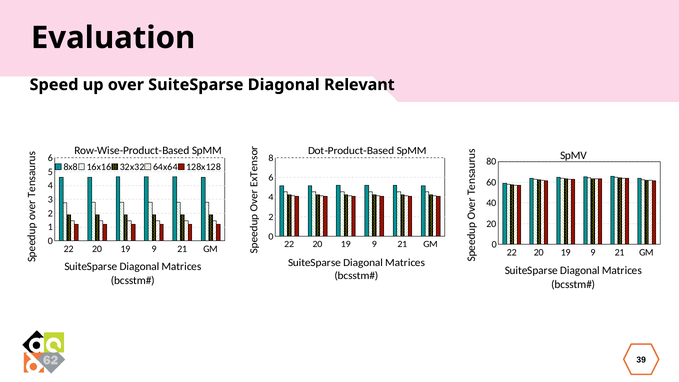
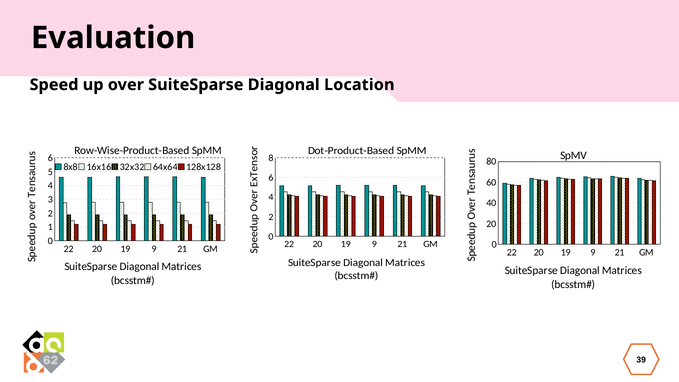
Relevant: Relevant -> Location (359, 85)
